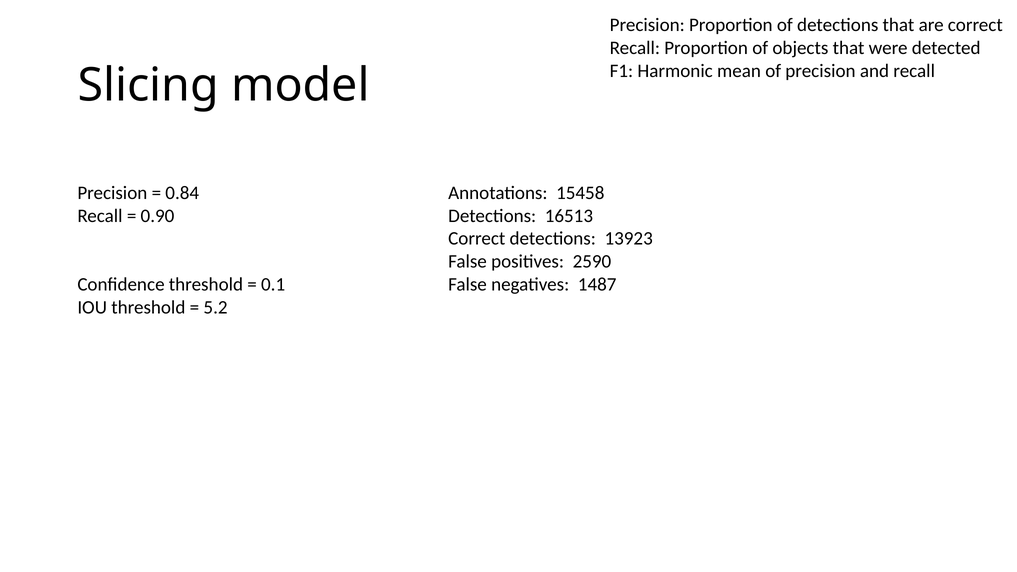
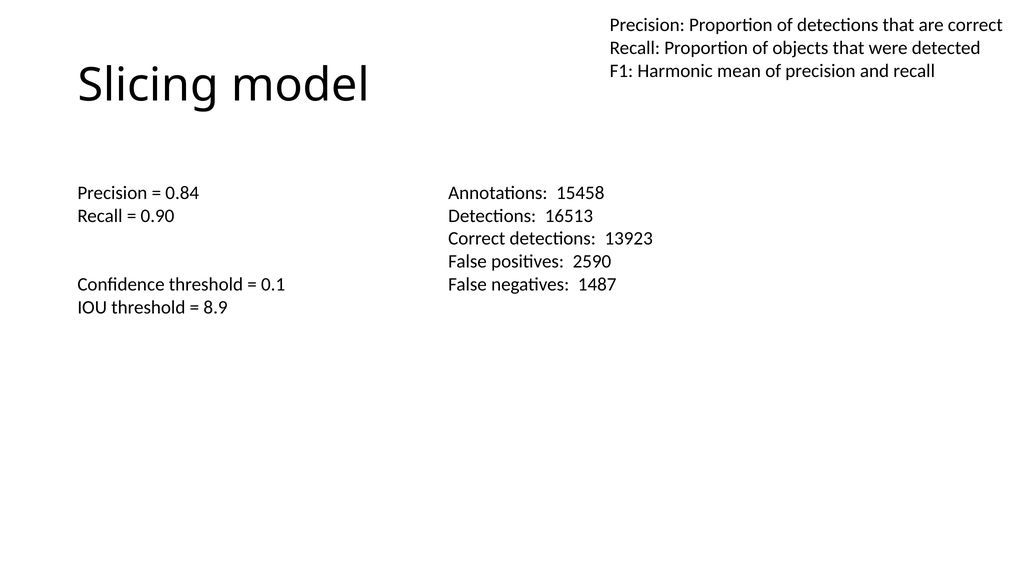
5.2: 5.2 -> 8.9 (216, 307)
